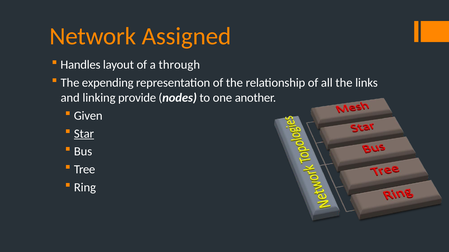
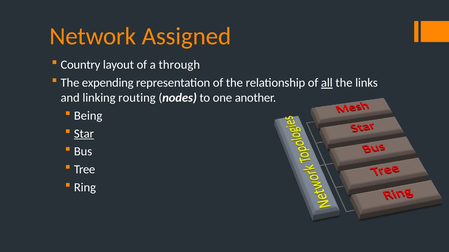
Handles: Handles -> Country (80, 65)
all underline: none -> present (327, 83)
provide: provide -> routing (137, 98)
Given: Given -> Being (88, 116)
